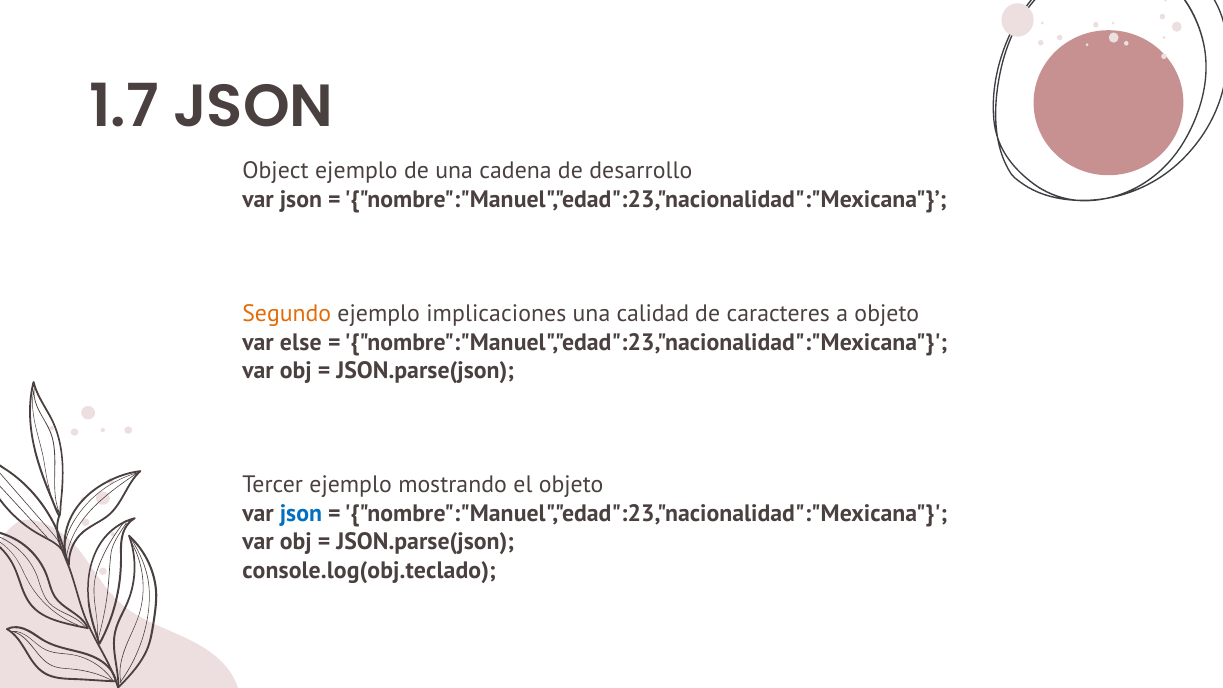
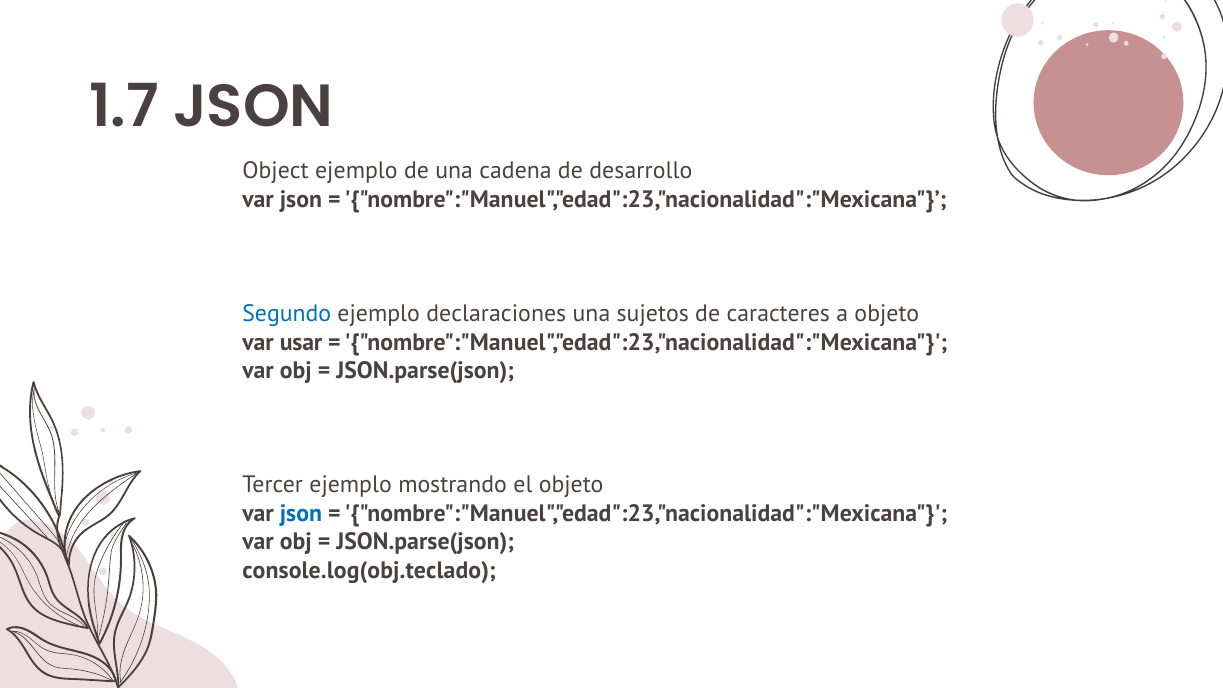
Segundo colour: orange -> blue (287, 314)
implicaciones: implicaciones -> declaraciones (496, 314)
calidad: calidad -> sujetos (653, 314)
else: else -> usar (301, 342)
